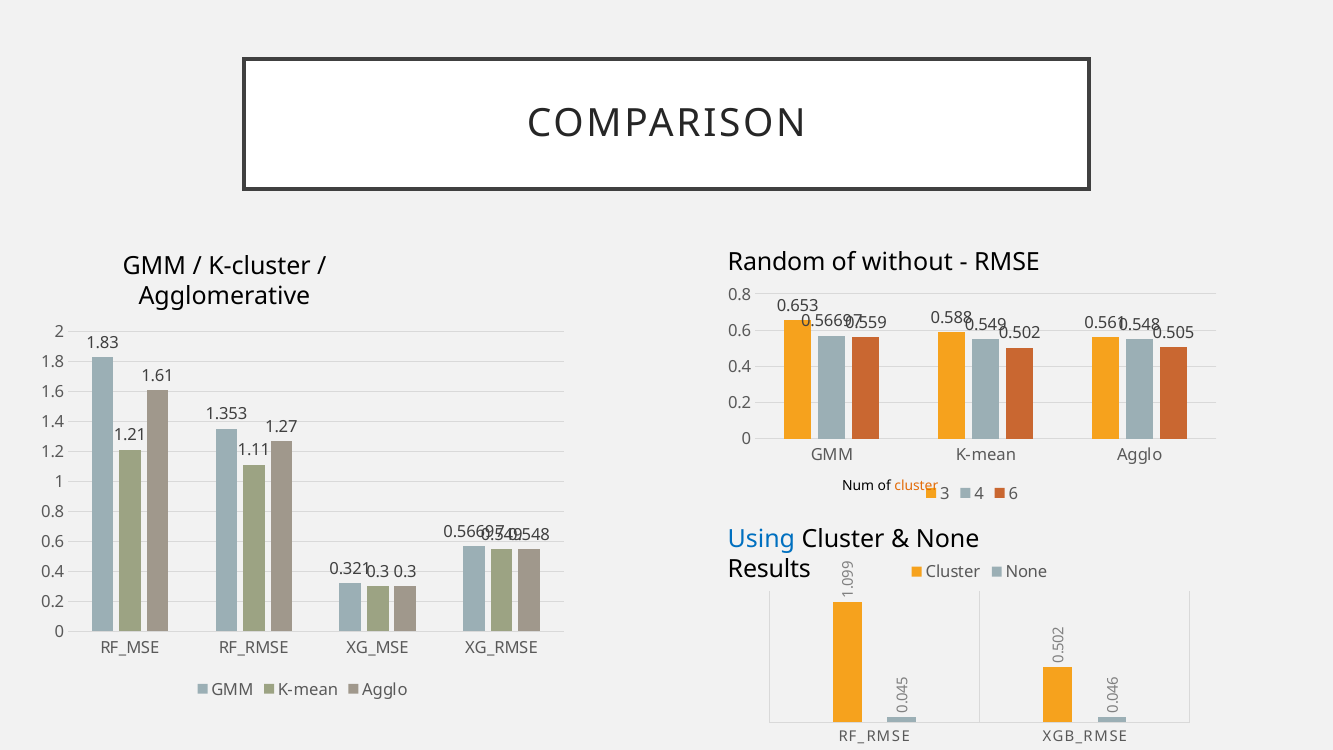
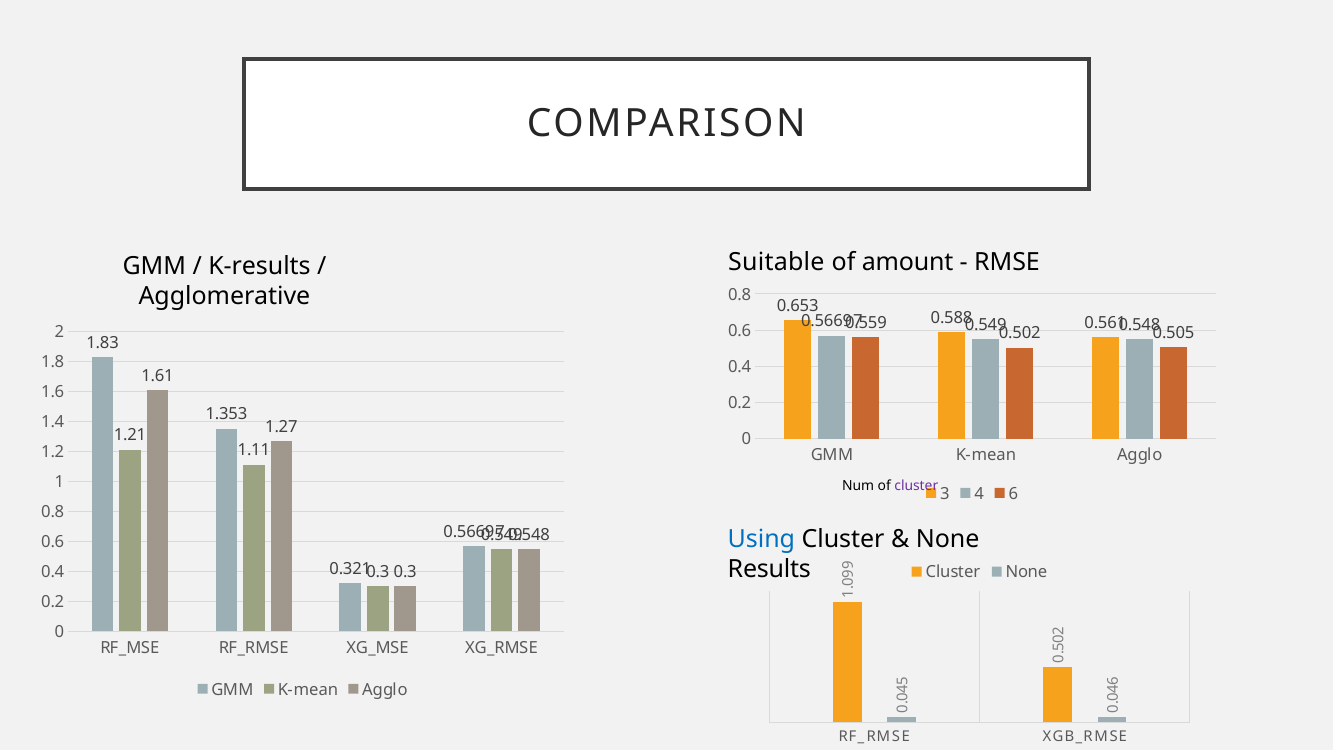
Random: Random -> Suitable (776, 262)
without: without -> amount (908, 262)
K-cluster: K-cluster -> K-results (259, 266)
cluster colour: orange -> purple (916, 486)
